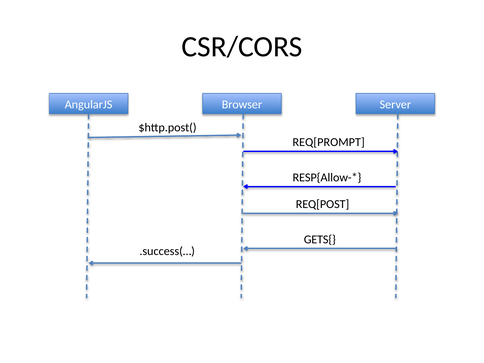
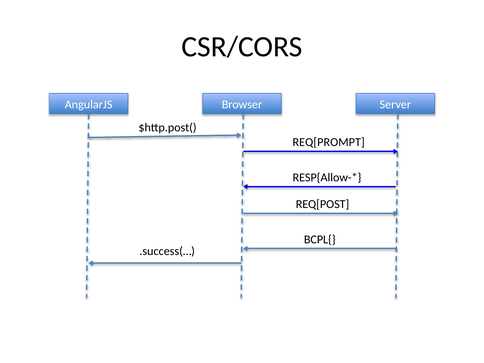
GETS{: GETS{ -> BCPL{ (320, 239)
